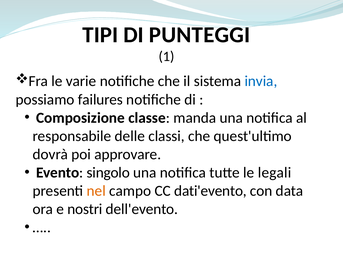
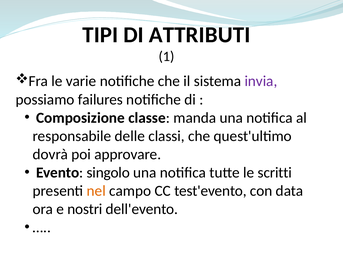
PUNTEGGI: PUNTEGGI -> ATTRIBUTI (200, 35)
invia colour: blue -> purple (261, 81)
legali: legali -> scritti (275, 173)
dati'evento: dati'evento -> test'evento (210, 191)
